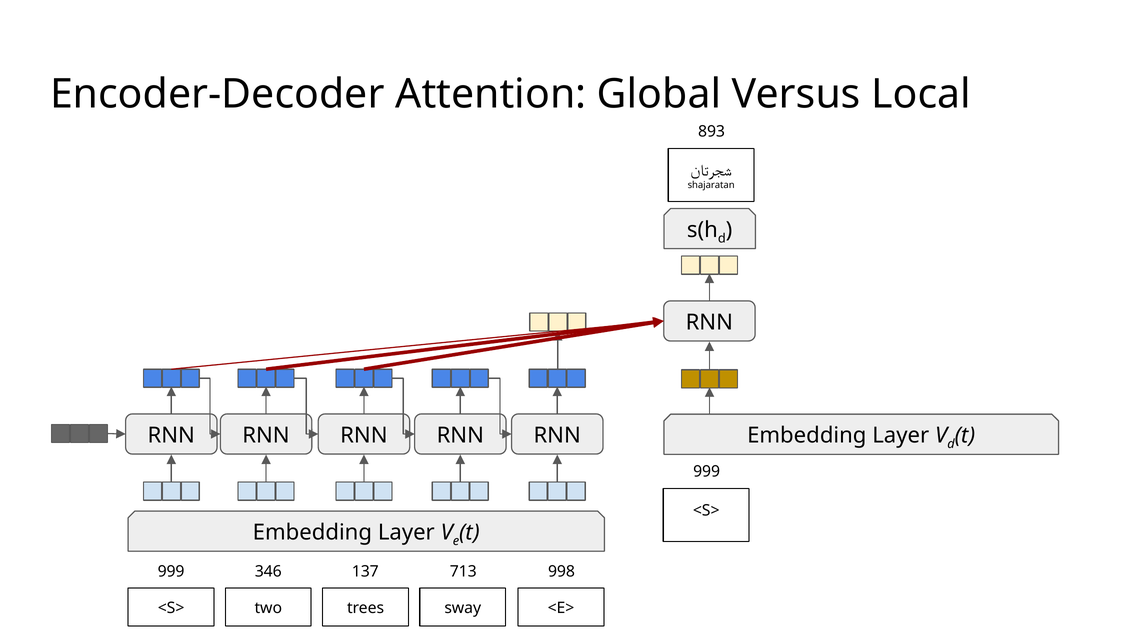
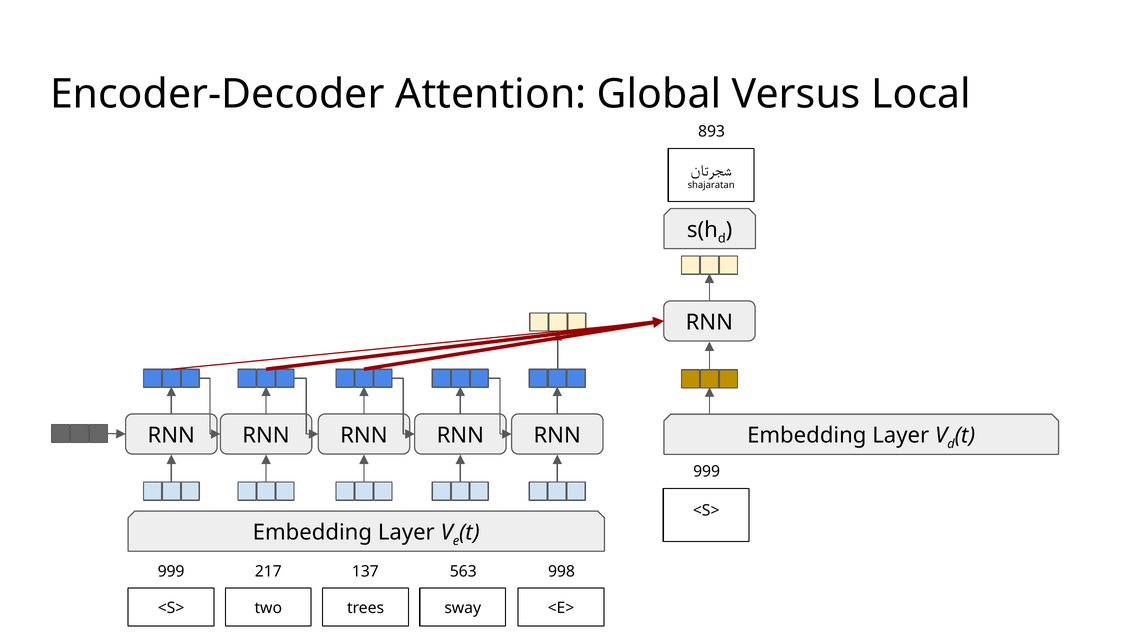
346: 346 -> 217 (268, 571)
713: 713 -> 563 (463, 571)
